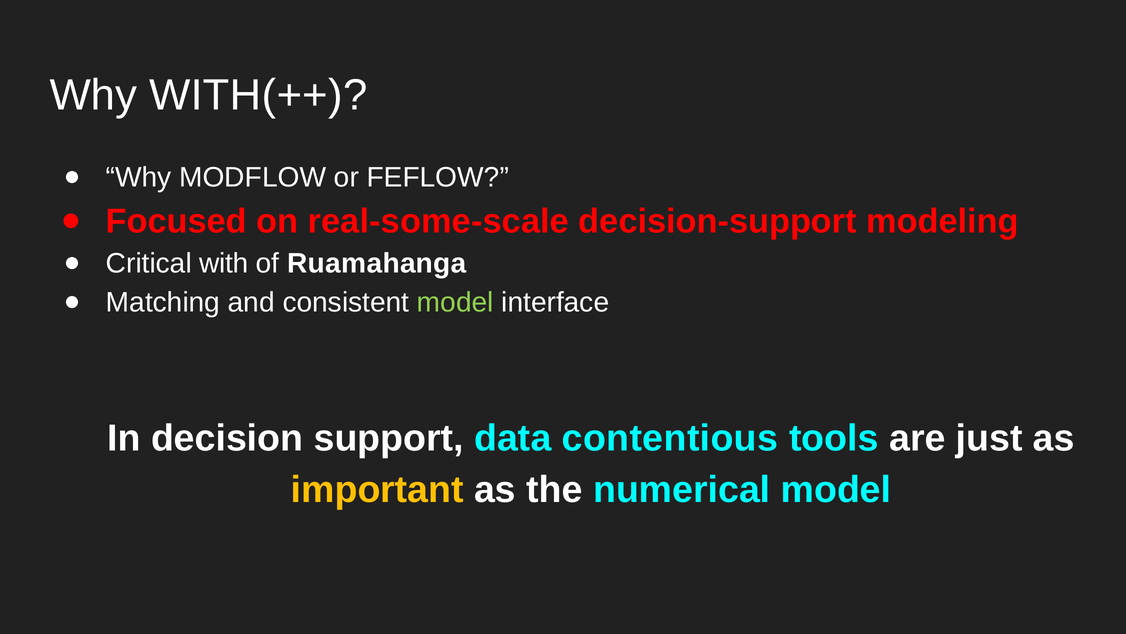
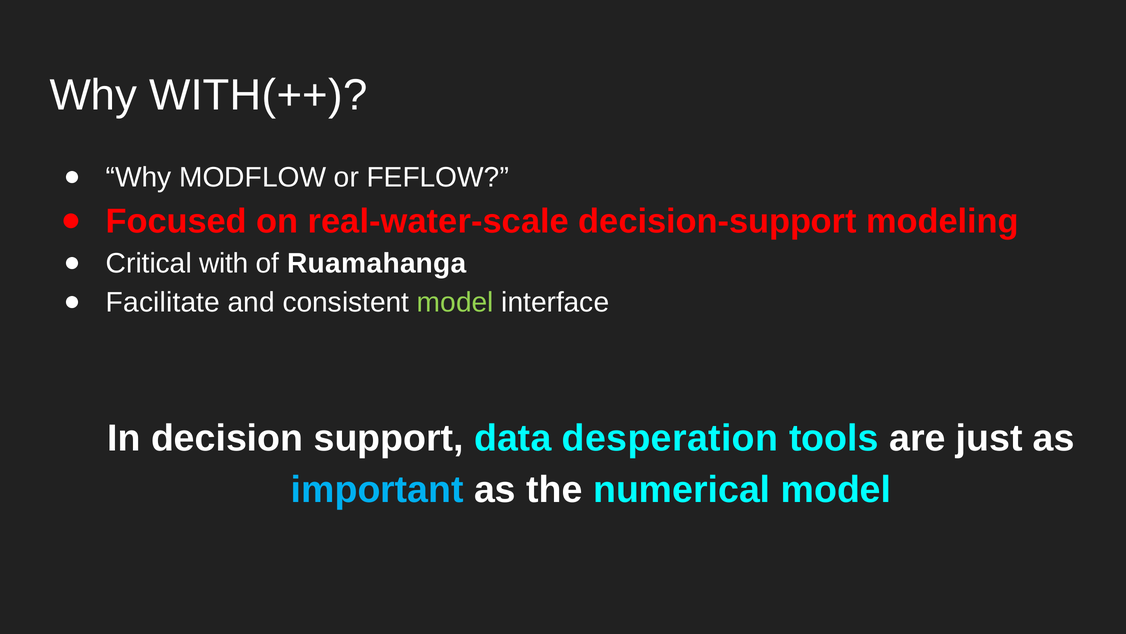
real-some-scale: real-some-scale -> real-water-scale (438, 221)
Matching: Matching -> Facilitate (163, 302)
contentious: contentious -> desperation (670, 438)
important colour: yellow -> light blue (377, 490)
